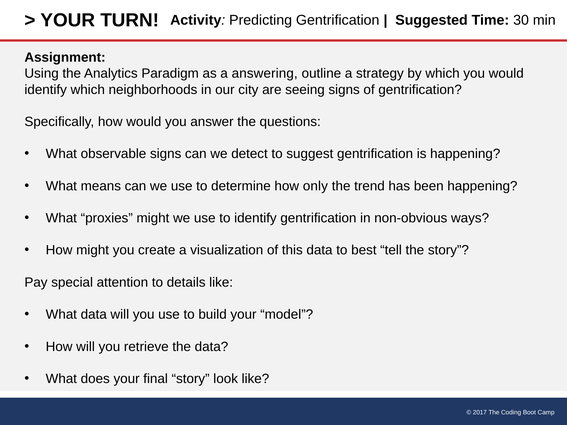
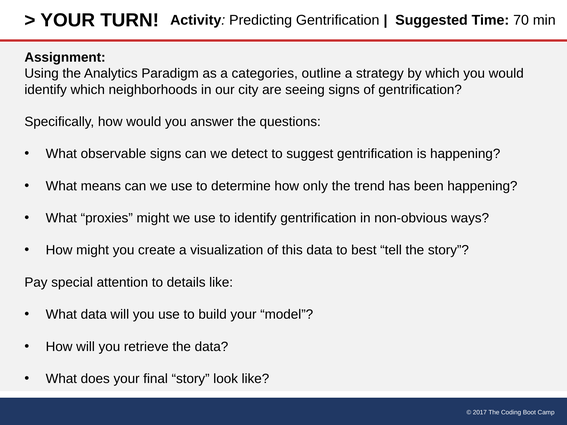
30: 30 -> 70 (521, 20)
answering: answering -> categories (265, 74)
